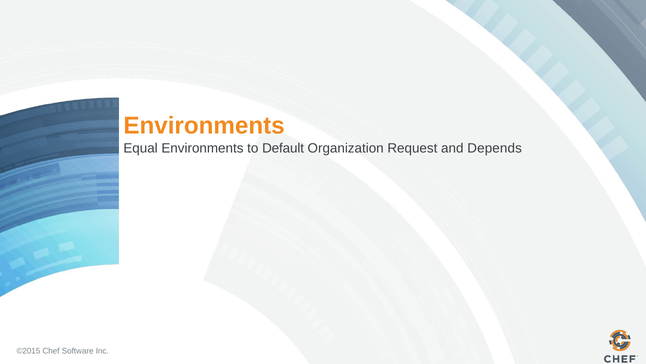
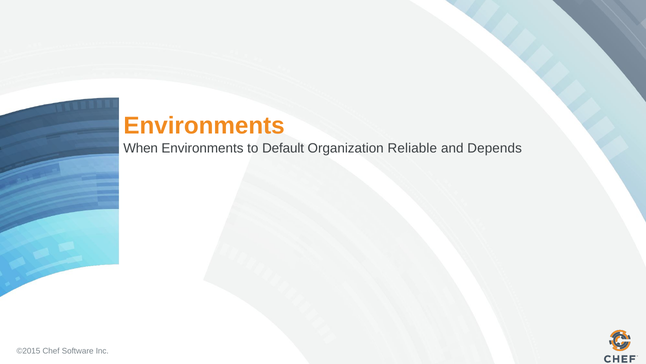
Equal: Equal -> When (141, 148)
Request: Request -> Reliable (412, 148)
